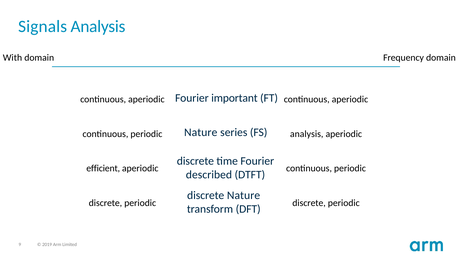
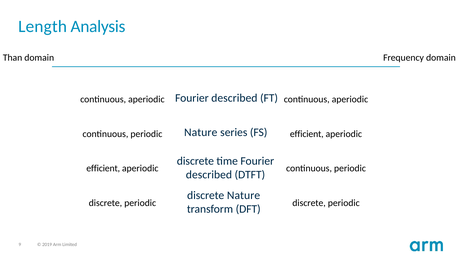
Signals: Signals -> Length (43, 26)
With: With -> Than (13, 58)
important: important -> described (234, 98)
analysis: analysis -> efficient (307, 134)
